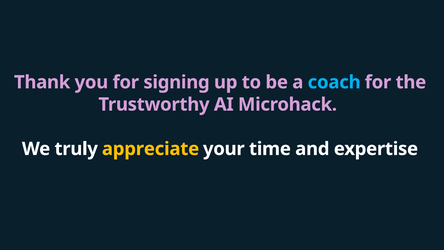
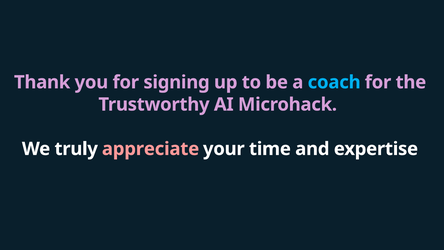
appreciate colour: yellow -> pink (151, 149)
